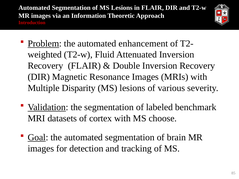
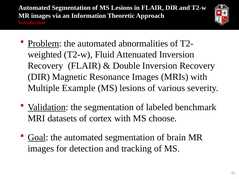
enhancement: enhancement -> abnormalities (143, 44)
Disparity: Disparity -> Example (79, 88)
